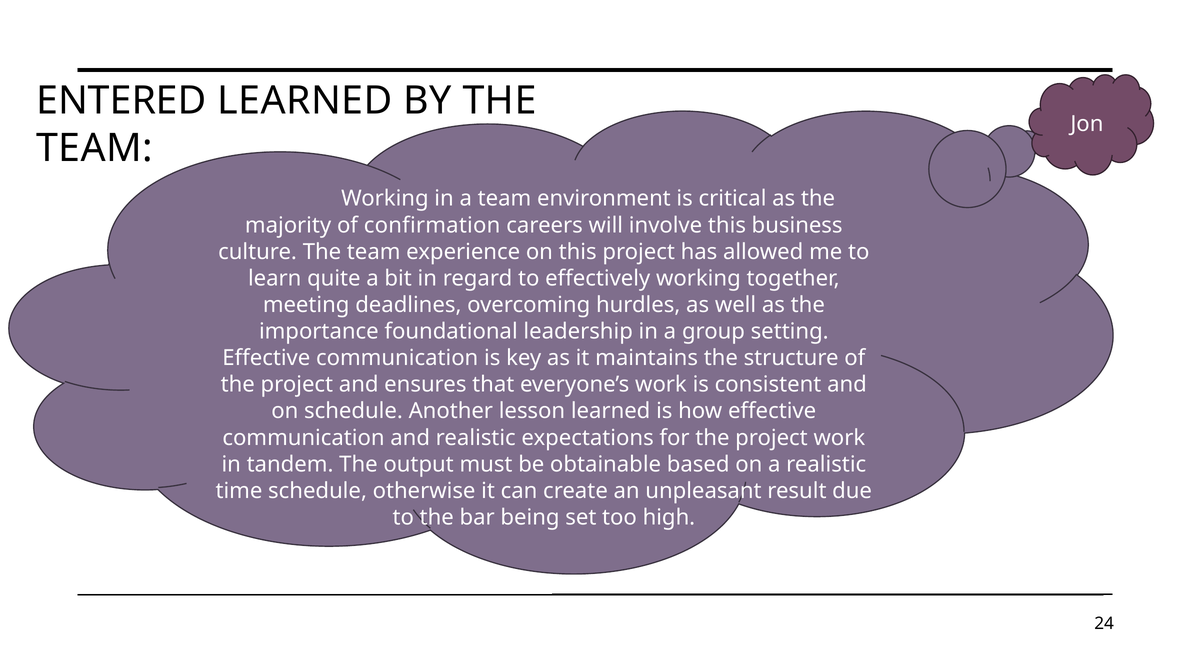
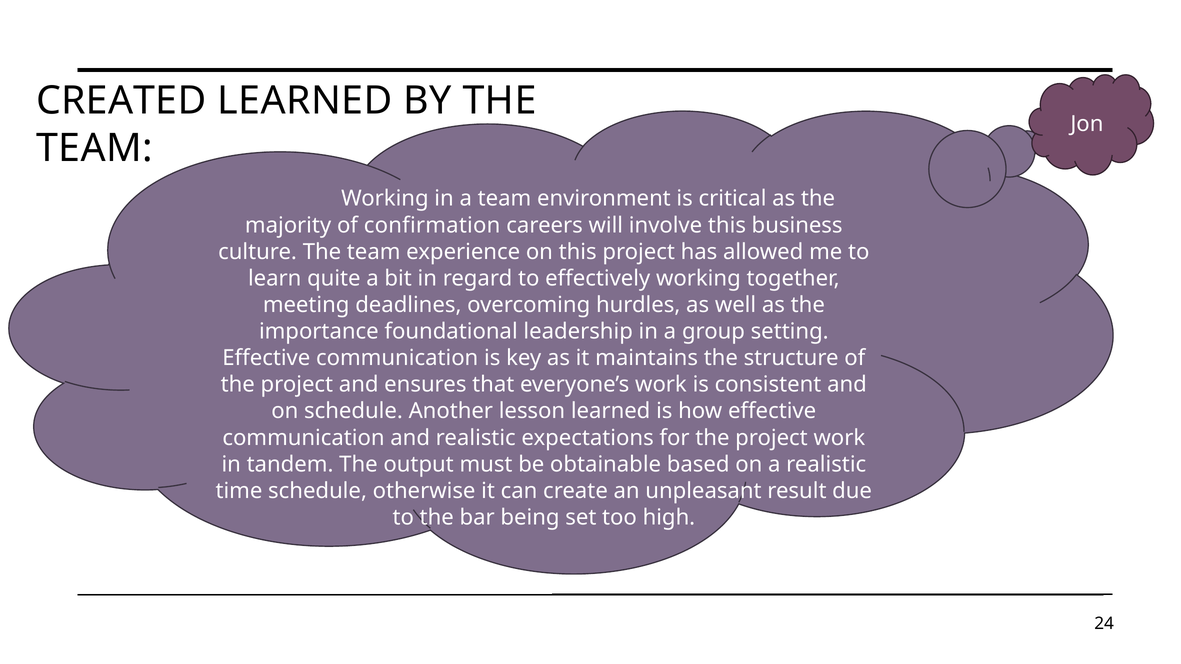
ENTERED: ENTERED -> CREATED (121, 101)
